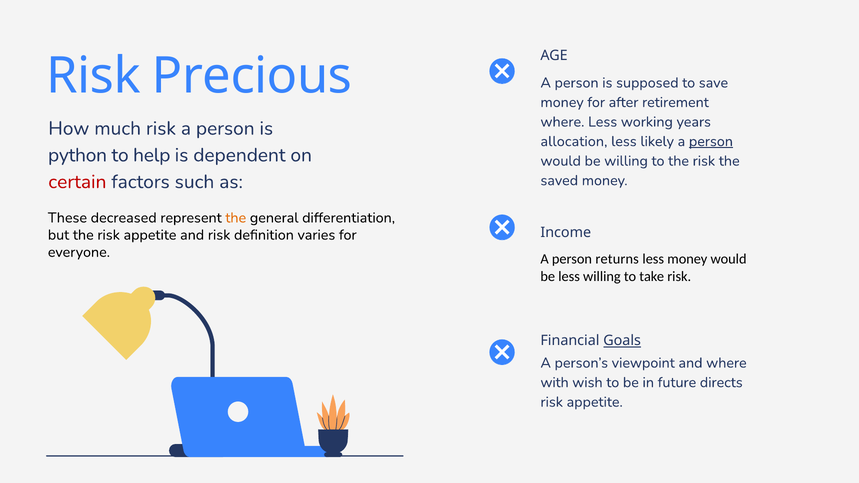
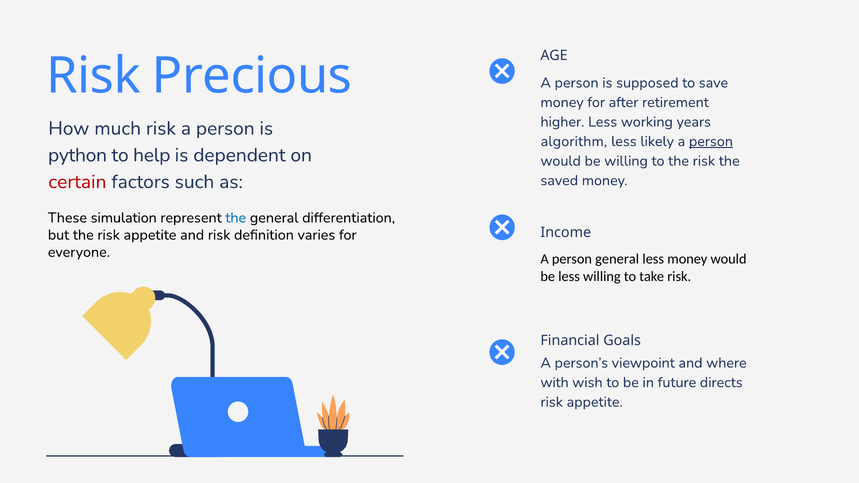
where: where -> higher (562, 122)
allocation: allocation -> algorithm (574, 141)
decreased: decreased -> simulation (124, 218)
the colour: orange -> blue (236, 218)
person returns: returns -> general (617, 259)
Goals underline: present -> none (622, 341)
